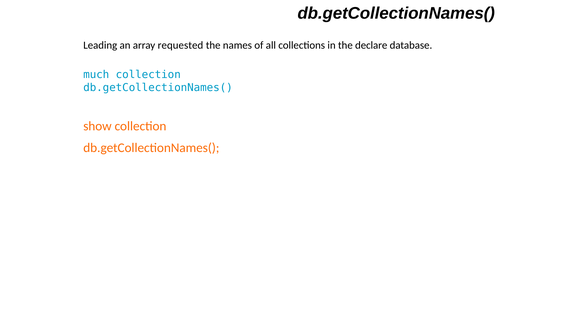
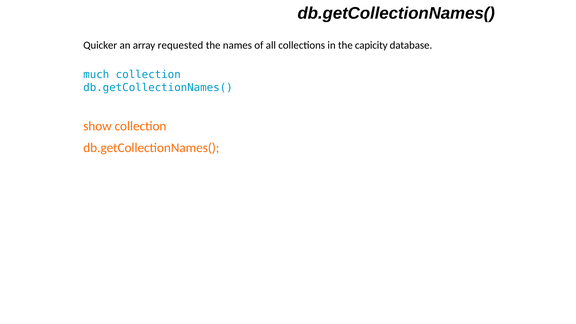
Leading: Leading -> Quicker (100, 45)
declare: declare -> capicity (371, 45)
